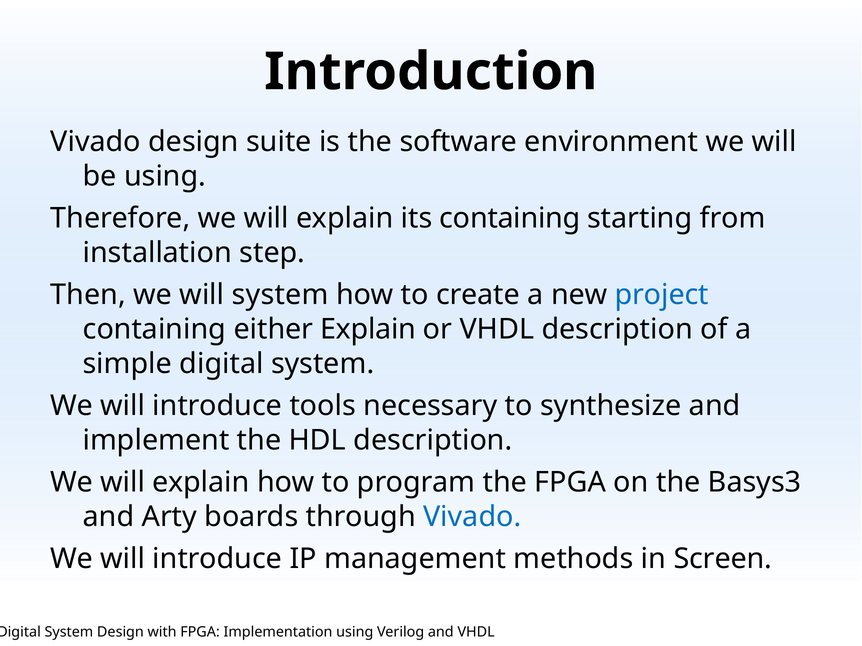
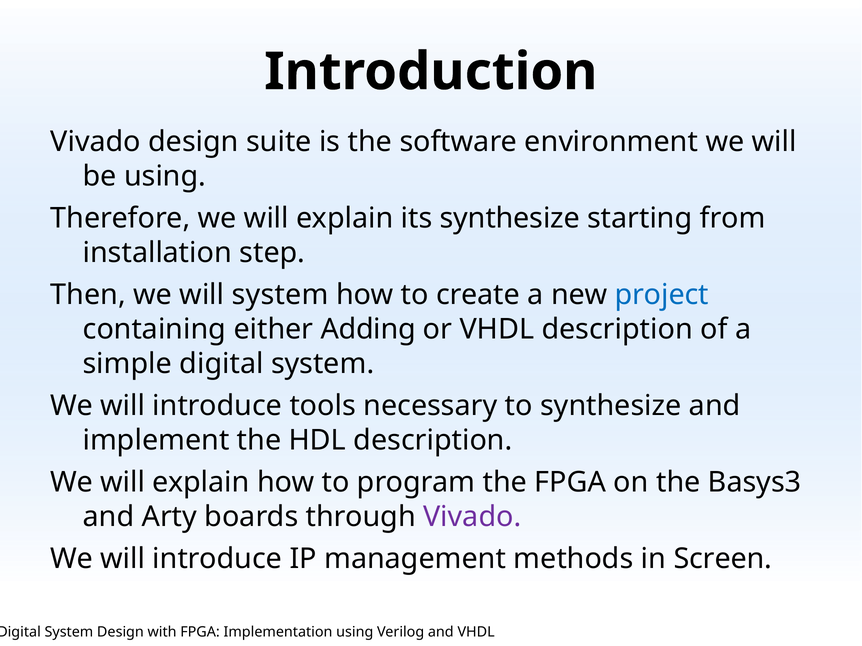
its containing: containing -> synthesize (510, 218)
either Explain: Explain -> Adding (368, 330)
Vivado colour: blue -> purple (472, 517)
